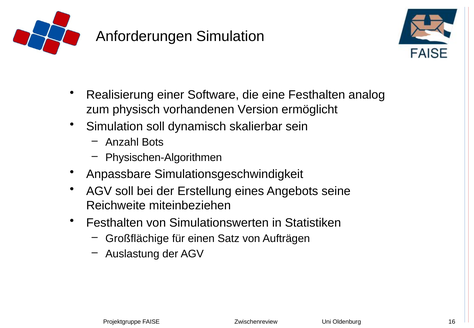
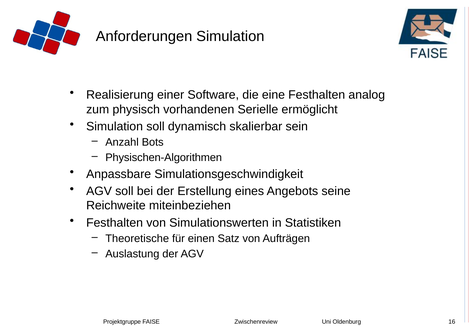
Version: Version -> Serielle (258, 109)
Großflächige: Großflächige -> Theoretische (137, 239)
